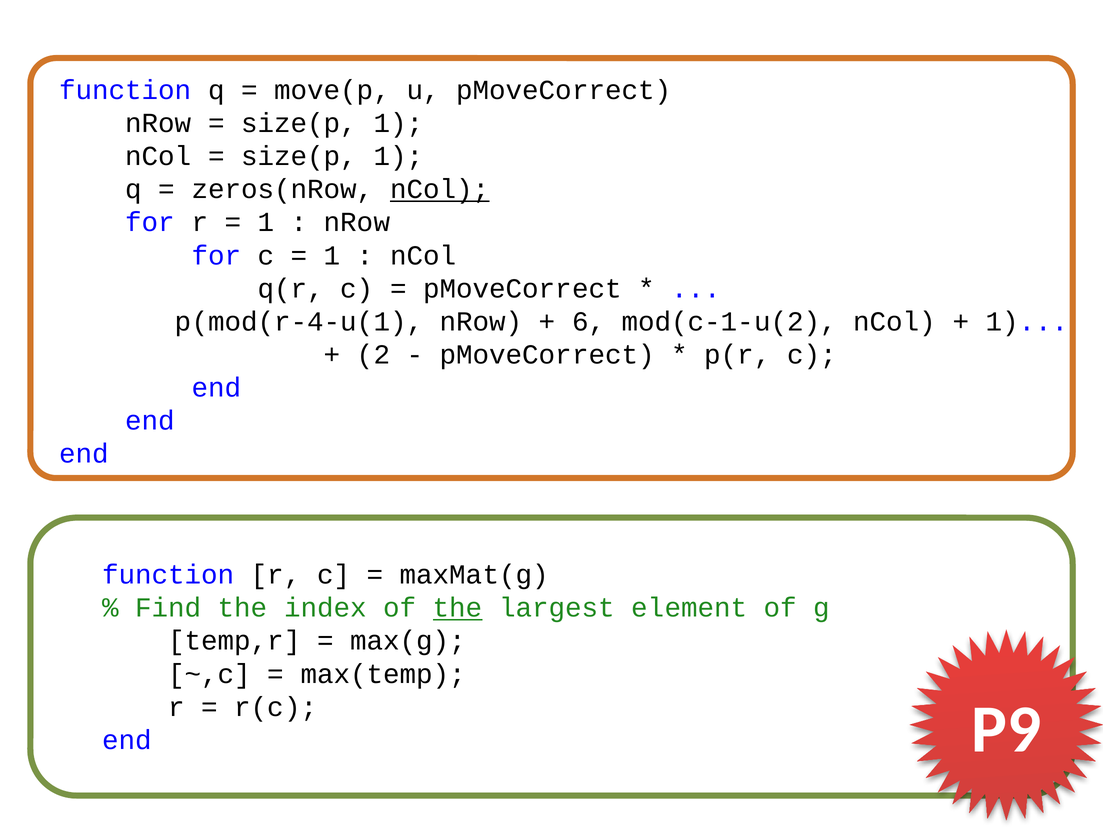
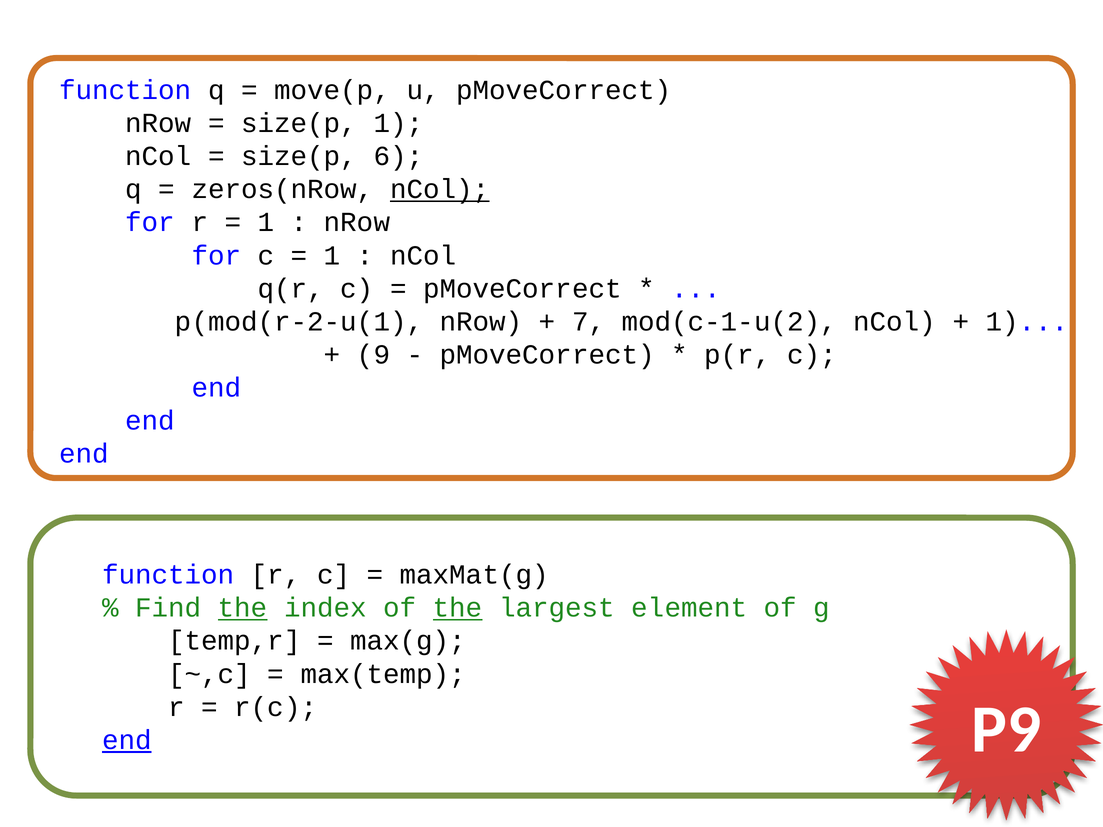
1: 1 -> 6 (398, 156)
p(mod(r-4-u(1: p(mod(r-4-u(1 -> p(mod(r-2-u(1 (299, 322)
6: 6 -> 7 (589, 322)
2: 2 -> 9 (374, 355)
the underline: none -> present (243, 608)
end underline: none -> present (127, 740)
